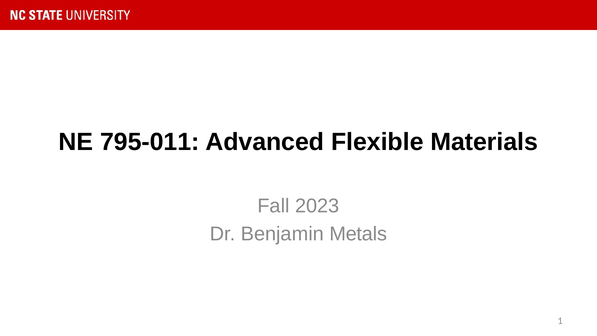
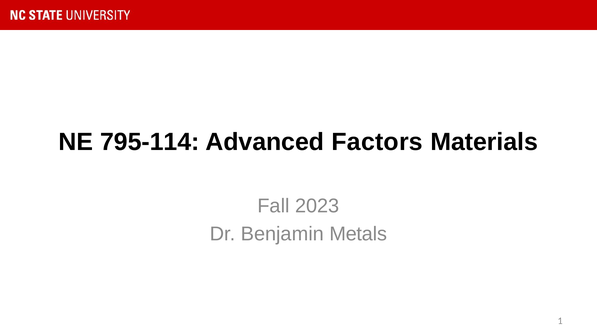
795-011: 795-011 -> 795-114 (150, 142)
Flexible: Flexible -> Factors (377, 142)
